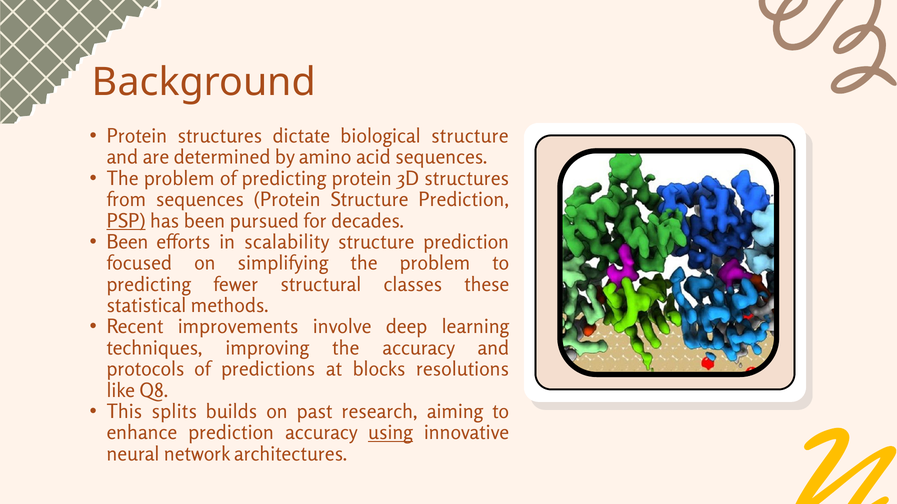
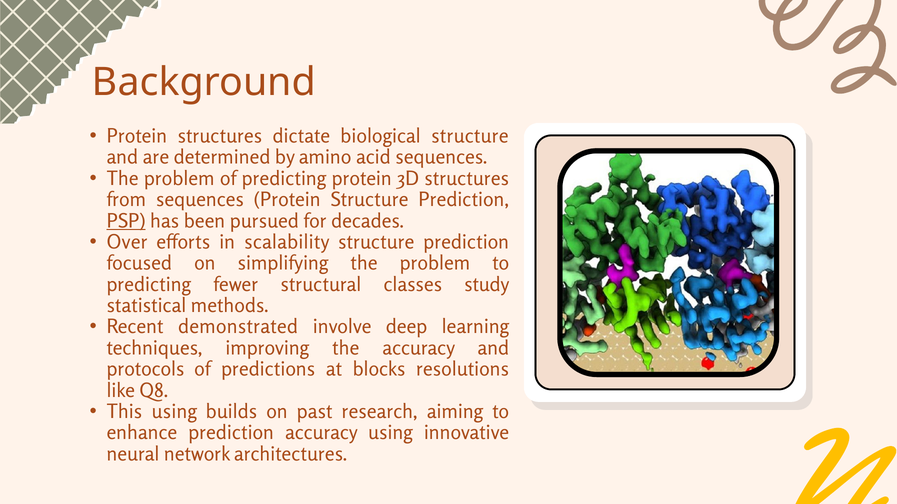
Been: Been -> Over (127, 242)
these: these -> study (487, 285)
improvements: improvements -> demonstrated (238, 327)
This splits: splits -> using (174, 412)
using underline: present -> none (390, 433)
